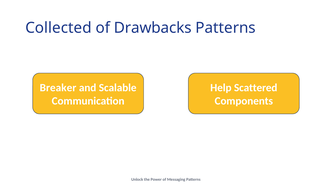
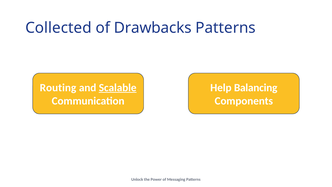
Breaker: Breaker -> Routing (58, 87)
Scalable underline: none -> present (118, 87)
Scattered: Scattered -> Balancing (256, 87)
